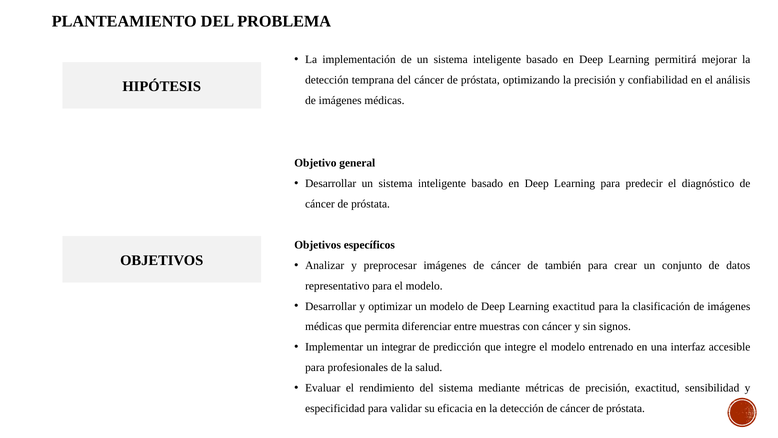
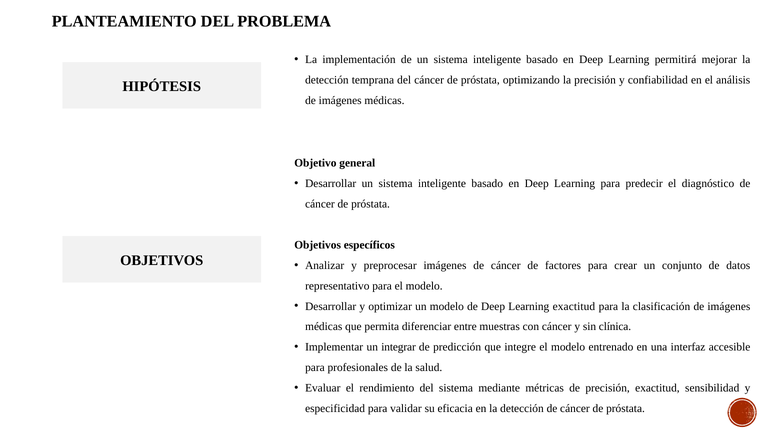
también: también -> factores (563, 265)
signos: signos -> clínica (615, 326)
